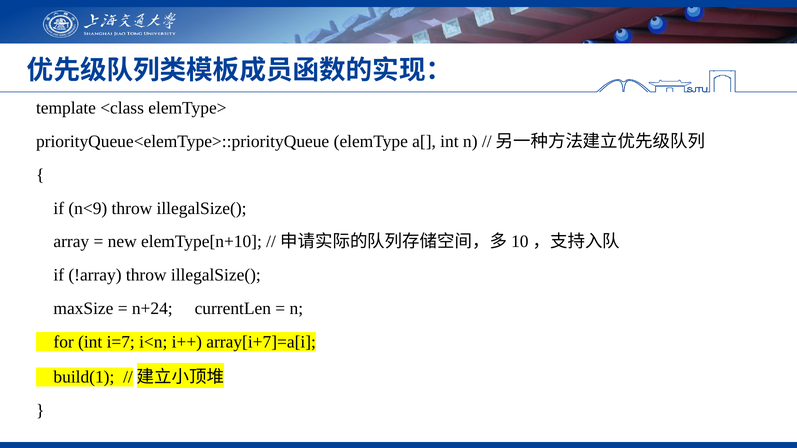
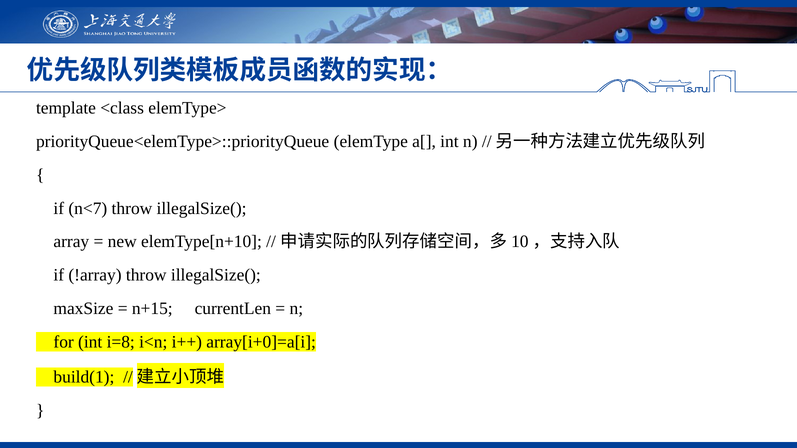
n<9: n<9 -> n<7 (88, 208)
n+24: n+24 -> n+15 (152, 309)
i=7: i=7 -> i=8 (121, 342)
array[i+7]=a[i: array[i+7]=a[i -> array[i+0]=a[i (261, 342)
